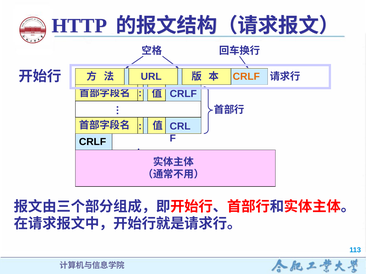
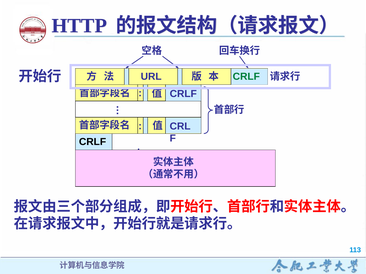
CRLF colour: orange -> green (246, 77)
